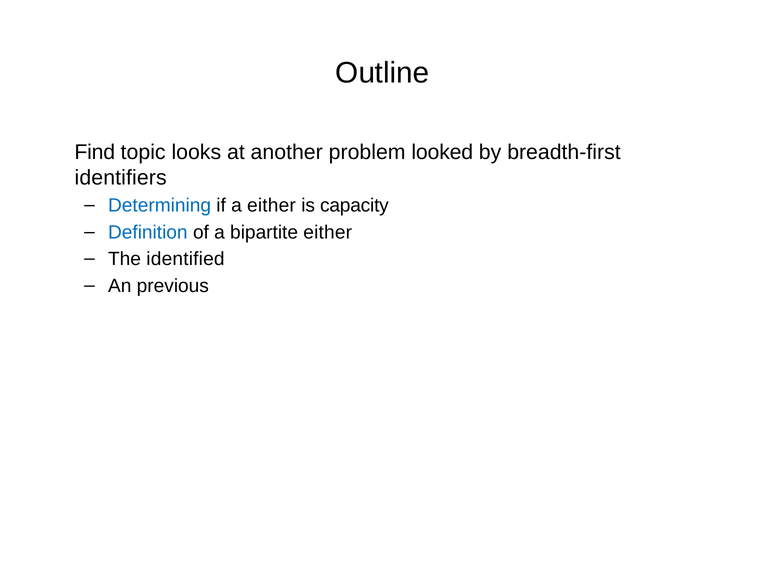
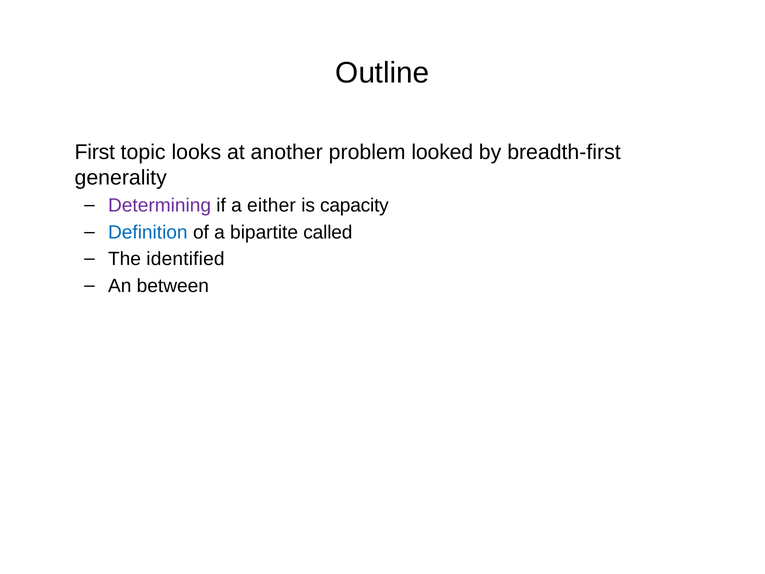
Find: Find -> First (95, 152)
identifiers: identifiers -> generality (121, 177)
Determining colour: blue -> purple (160, 205)
bipartite either: either -> called (328, 232)
previous: previous -> between (173, 286)
